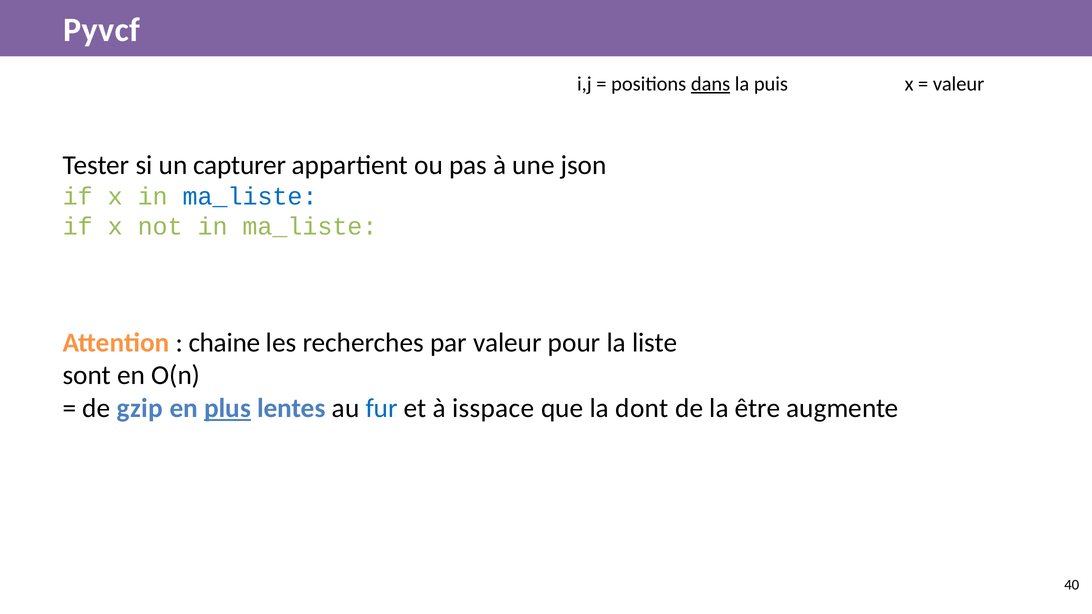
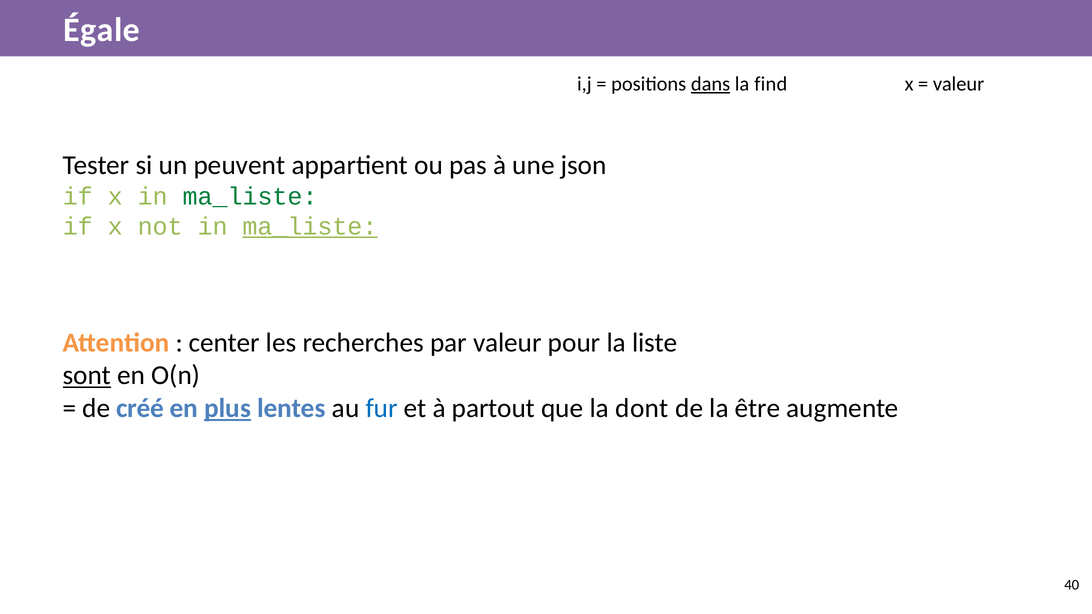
Pyvcf: Pyvcf -> Égale (102, 30)
puis: puis -> find (771, 84)
capturer: capturer -> peuvent (240, 165)
ma_liste colour: blue -> green (250, 197)
ma_liste underline: none -> present (310, 227)
chaine: chaine -> center (224, 343)
sont underline: none -> present (87, 376)
gzip: gzip -> créé (140, 408)
isspace: isspace -> partout (493, 408)
